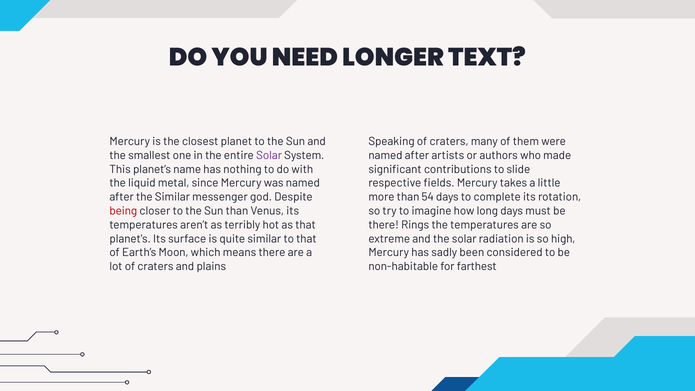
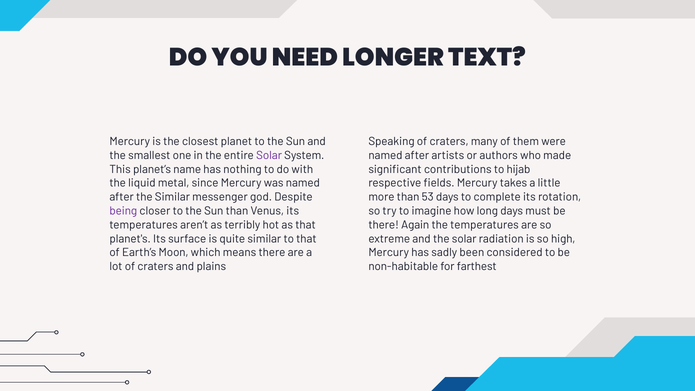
slide: slide -> hijab (518, 169)
54: 54 -> 53 (428, 197)
being colour: red -> purple (123, 211)
Rings: Rings -> Again (415, 225)
